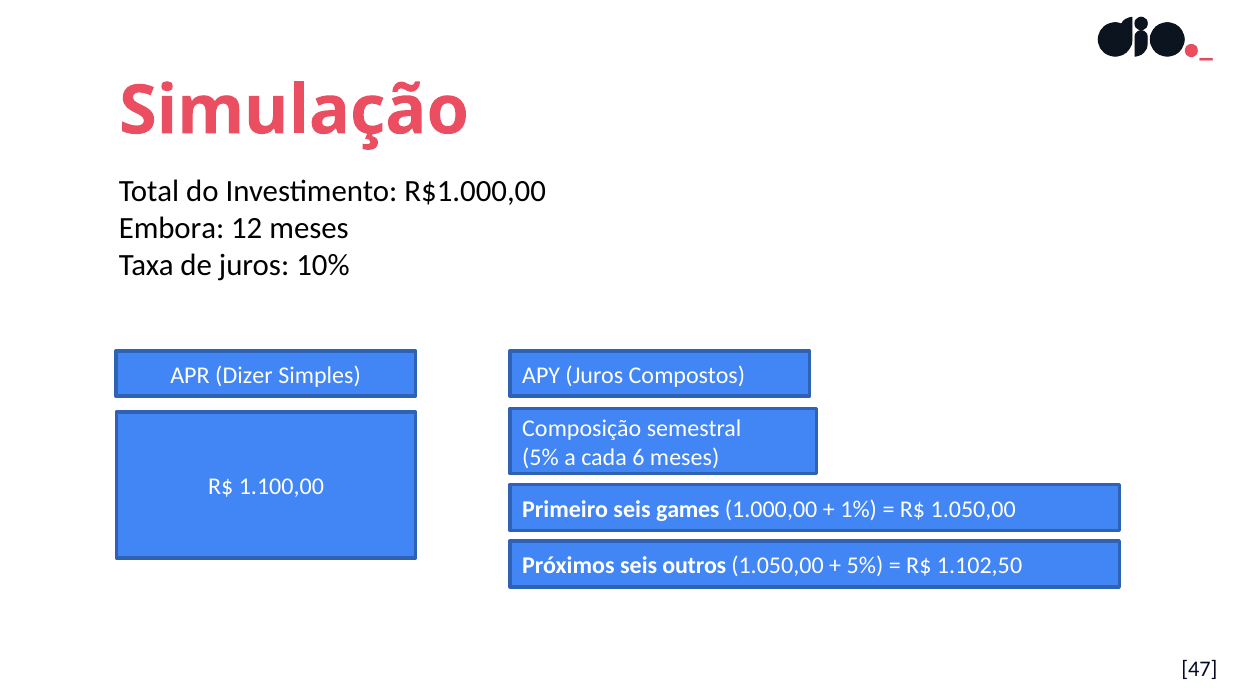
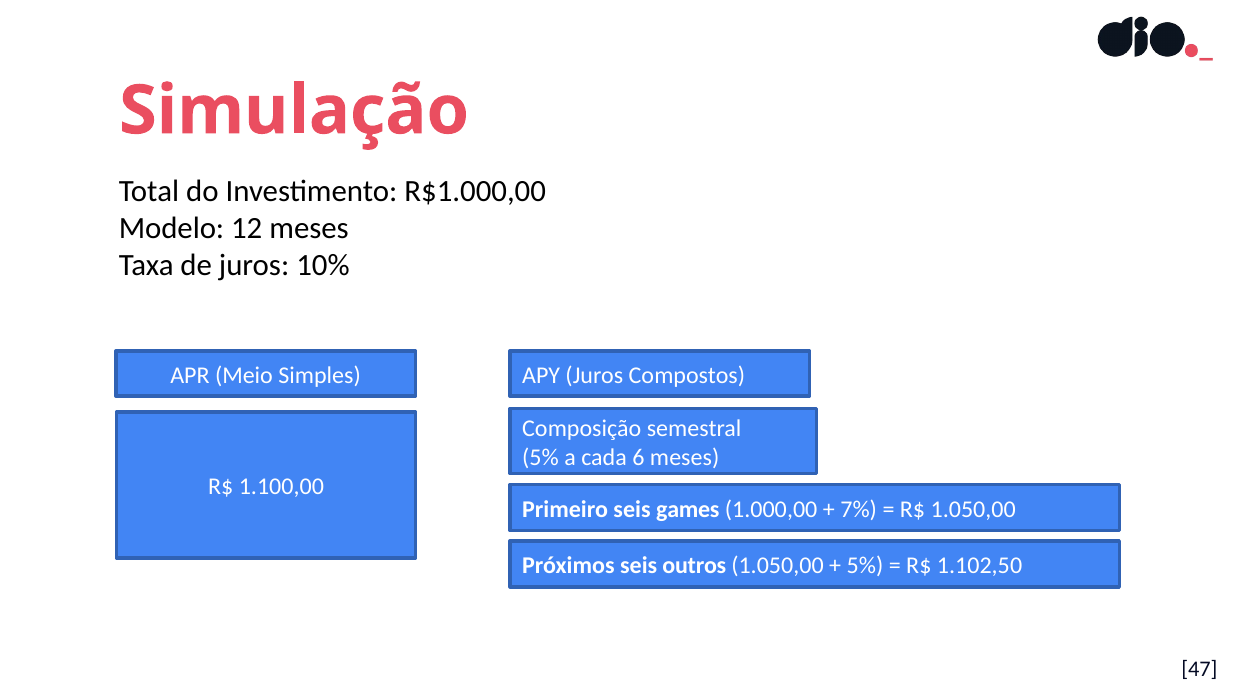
Embora: Embora -> Modelo (172, 228)
Dizer: Dizer -> Meio (244, 375)
1%: 1% -> 7% (859, 509)
